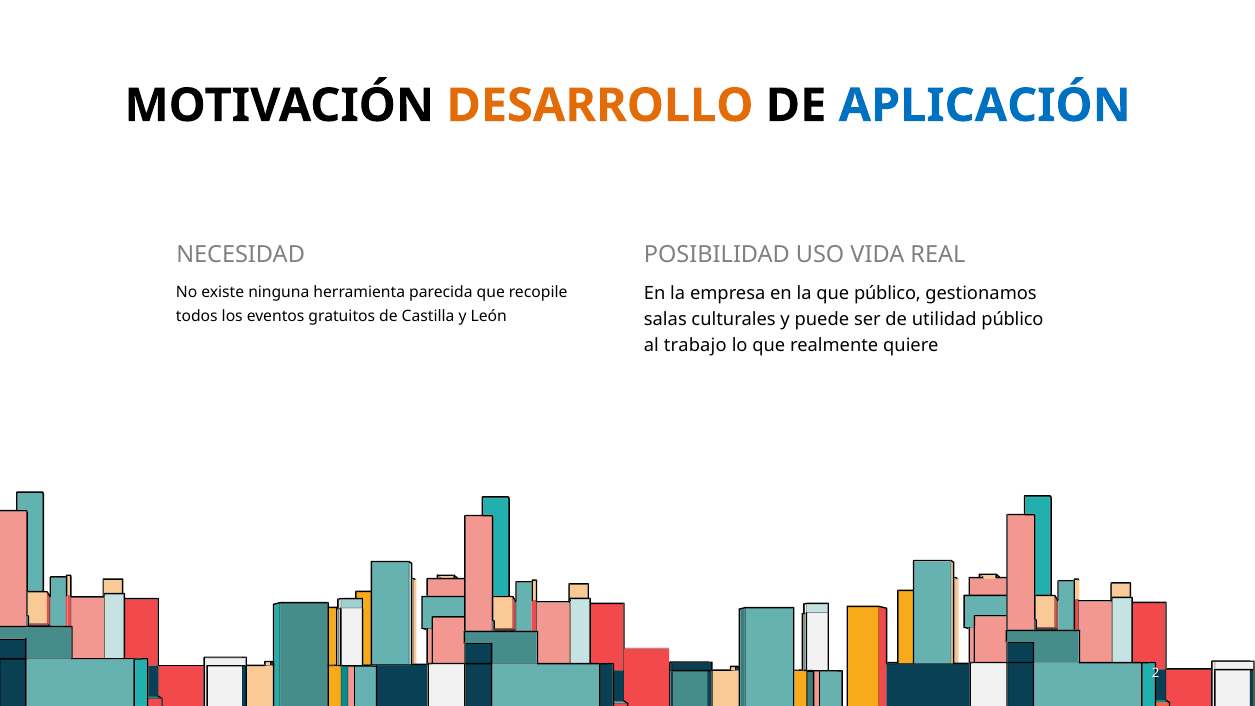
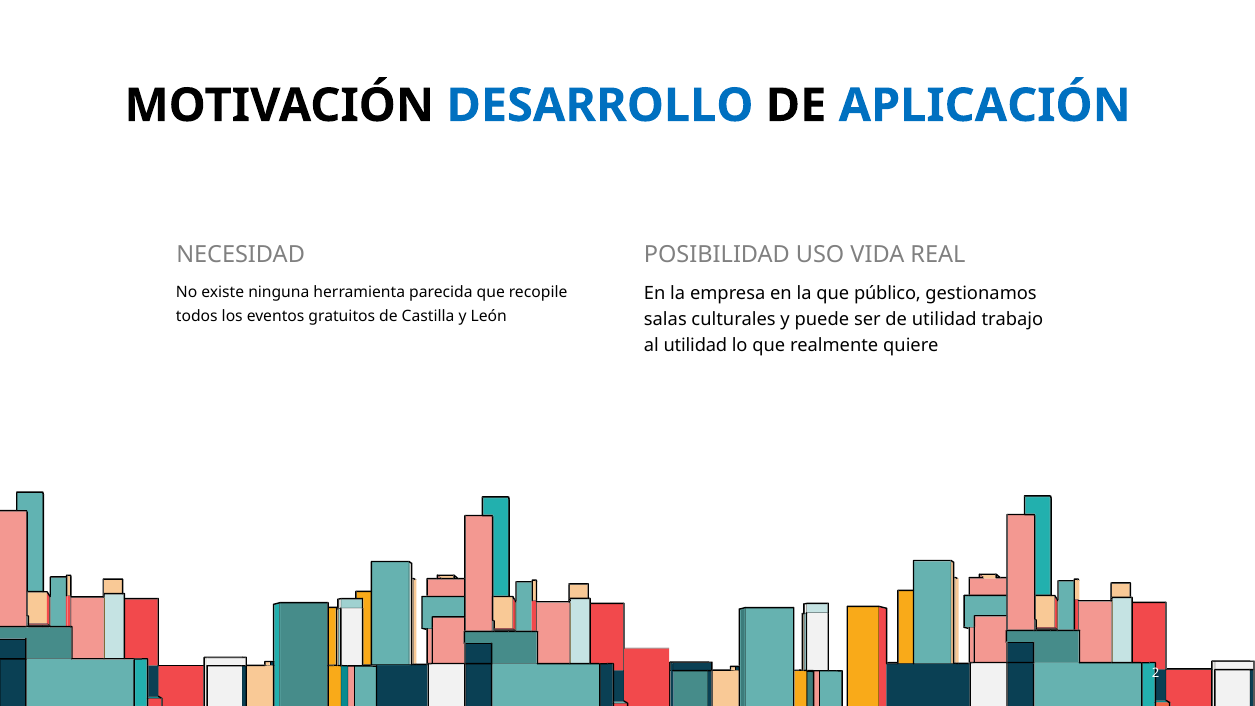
DESARROLLO colour: orange -> blue (600, 106)
utilidad público: público -> trabajo (1012, 320)
al trabajo: trabajo -> utilidad (695, 346)
